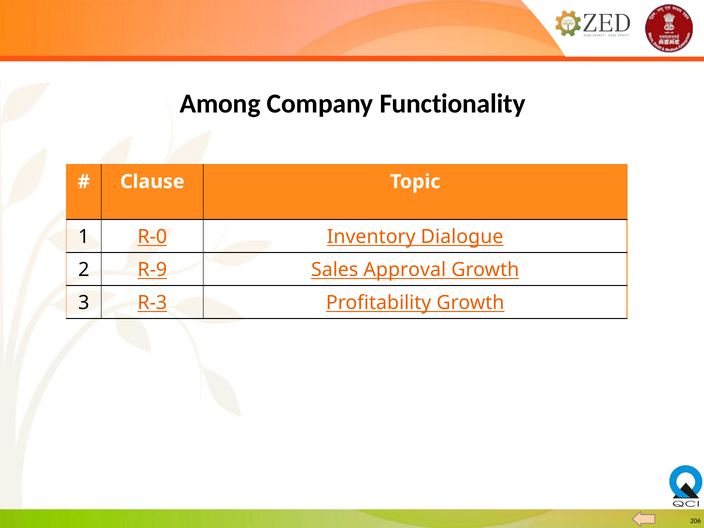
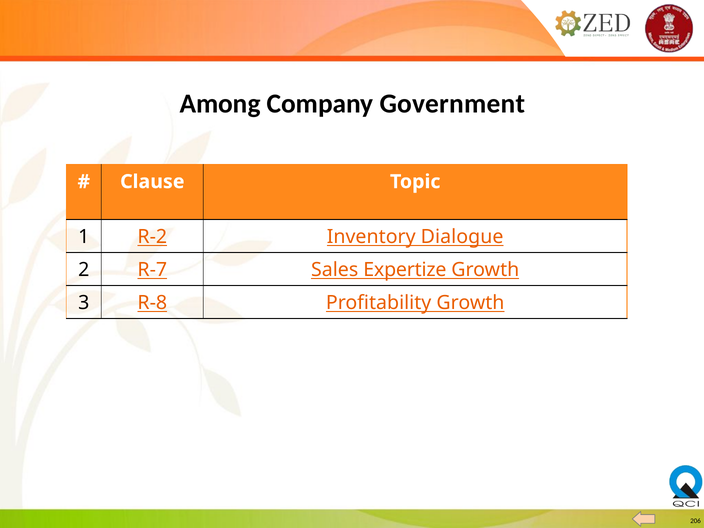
Functionality: Functionality -> Government (452, 104)
R-0: R-0 -> R-2 (152, 237)
R-9: R-9 -> R-7 (152, 270)
Approval: Approval -> Expertize (405, 270)
R-3: R-3 -> R-8 (152, 303)
